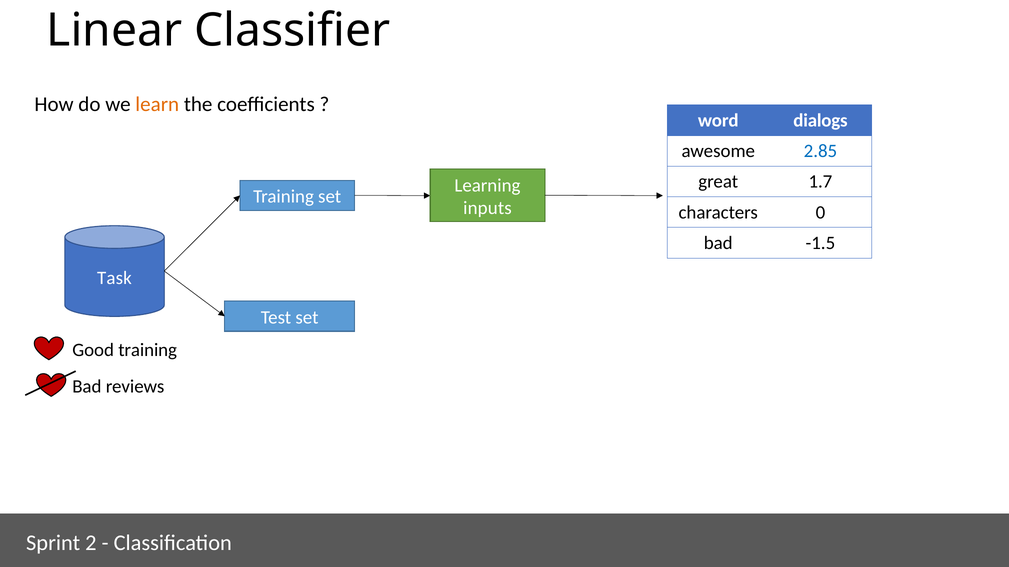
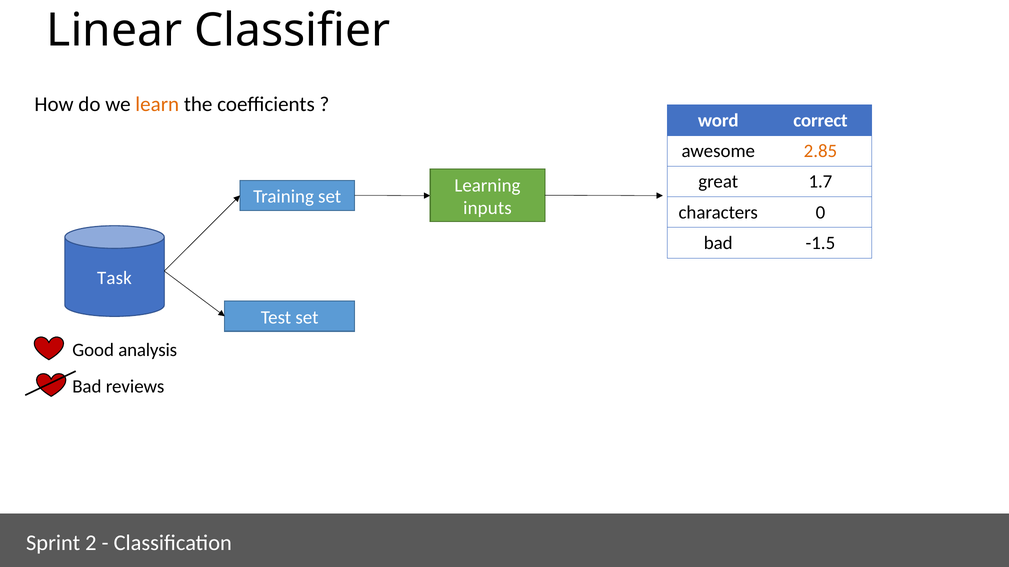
dialogs: dialogs -> correct (821, 121)
2.85 colour: blue -> orange (820, 151)
training: training -> analysis (148, 350)
